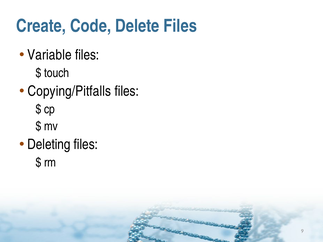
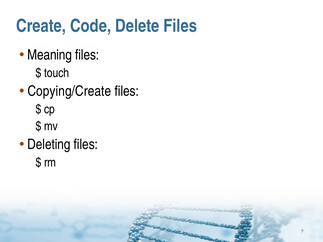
Variable: Variable -> Meaning (50, 55)
Copying/Pitfalls: Copying/Pitfalls -> Copying/Create (69, 91)
